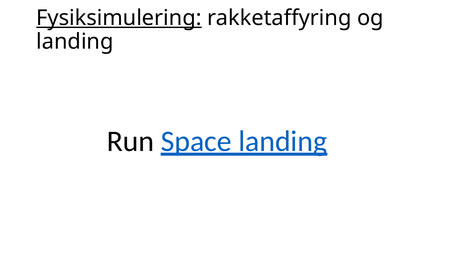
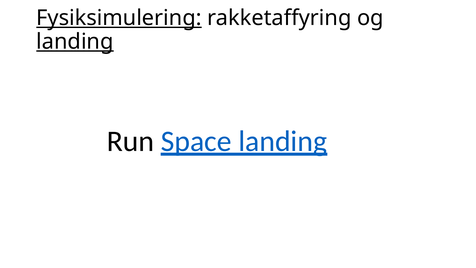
landing underline: none -> present (75, 41)
